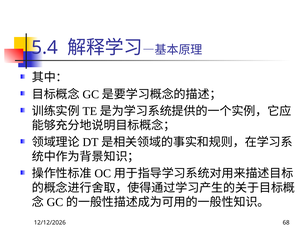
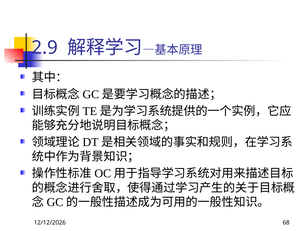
5.4: 5.4 -> 2.9 (45, 48)
